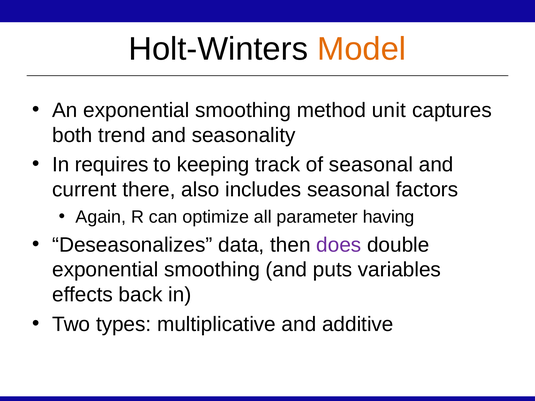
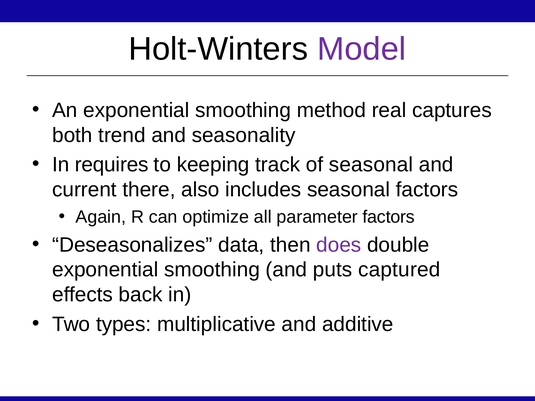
Model colour: orange -> purple (362, 49)
unit: unit -> real (389, 110)
parameter having: having -> factors (389, 217)
variables: variables -> captured (399, 270)
